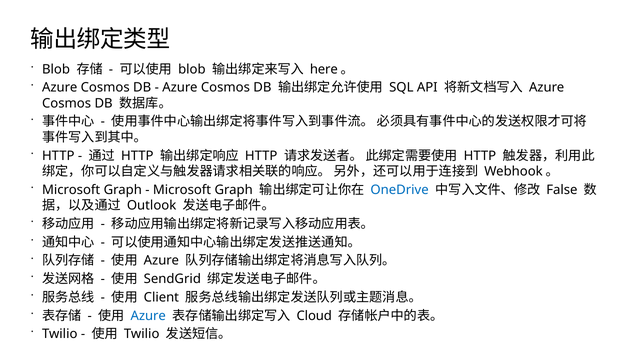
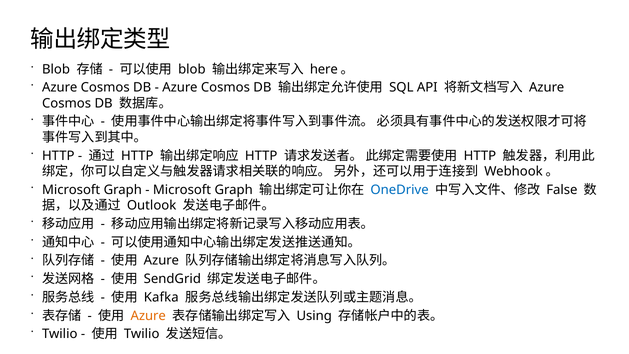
Client: Client -> Kafka (161, 297)
Azure colour: blue -> orange (148, 316)
Cloud: Cloud -> Using (314, 316)
